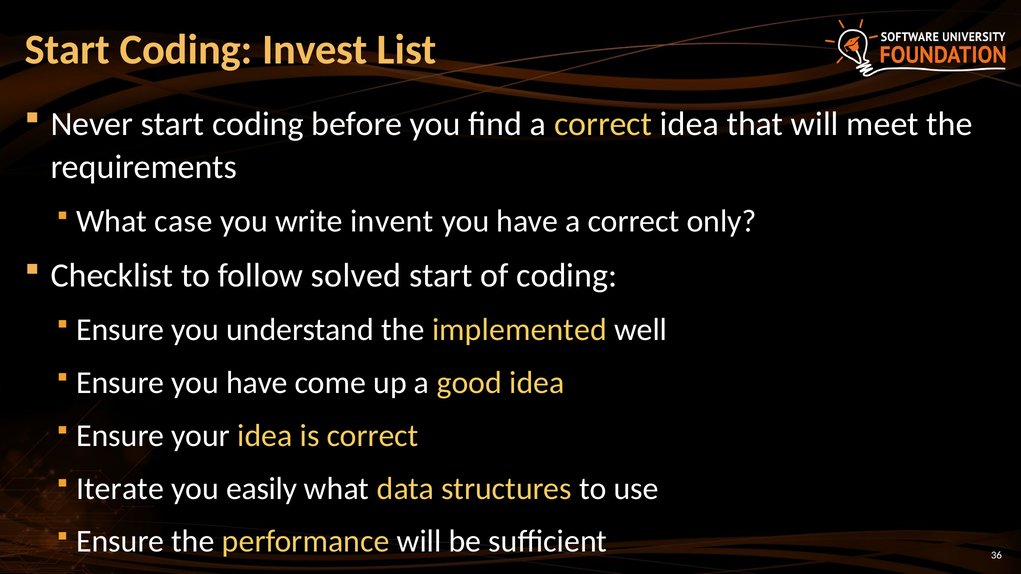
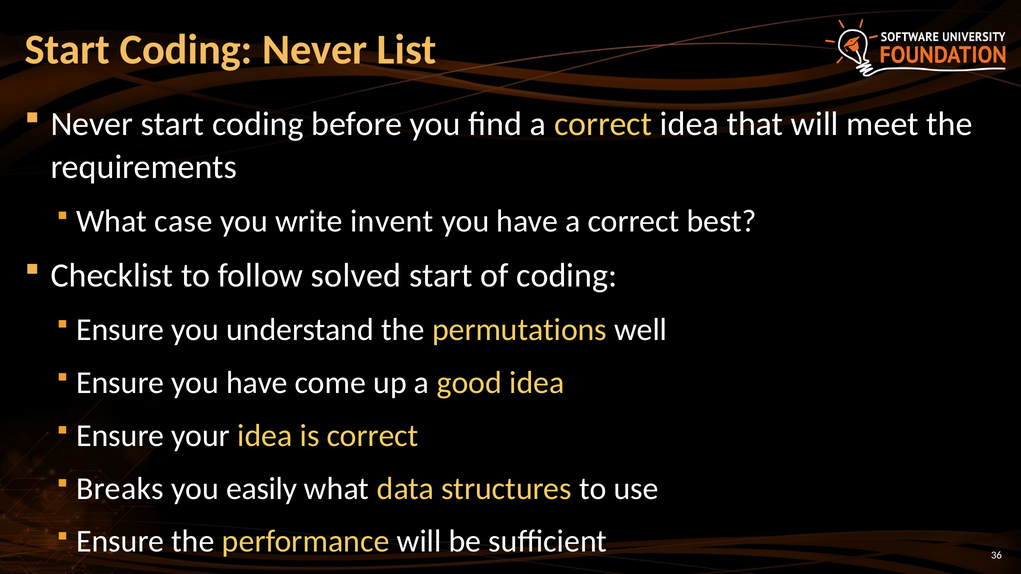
Coding Invest: Invest -> Never (315, 50)
only: only -> best (722, 221)
implemented: implemented -> permutations (520, 330)
Iterate: Iterate -> Breaks (120, 489)
